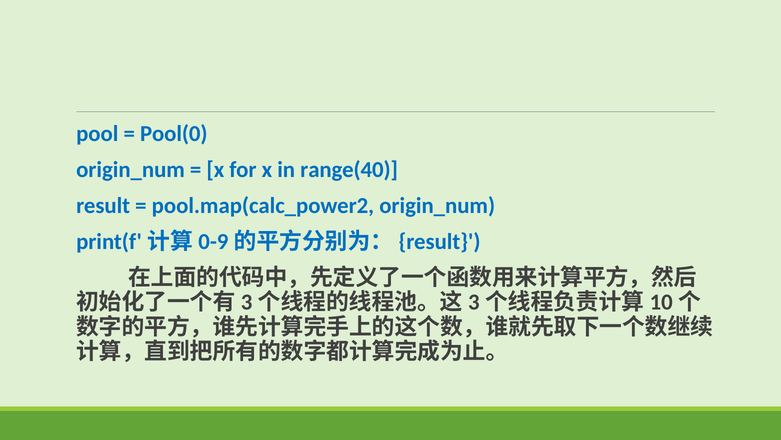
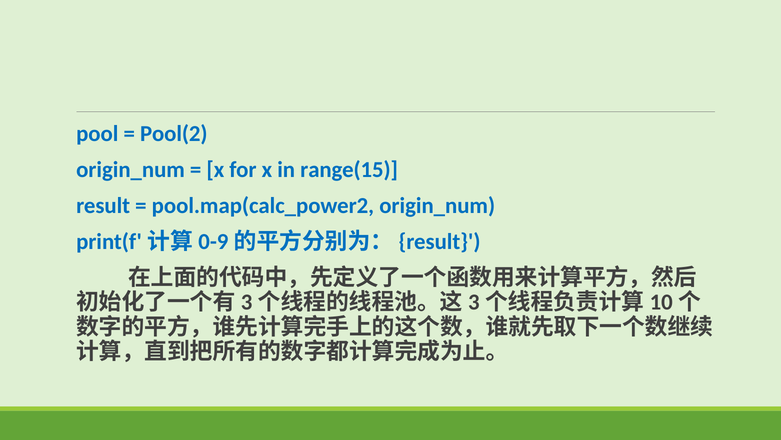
Pool(0: Pool(0 -> Pool(2 (174, 133)
range(40: range(40 -> range(15 (349, 169)
